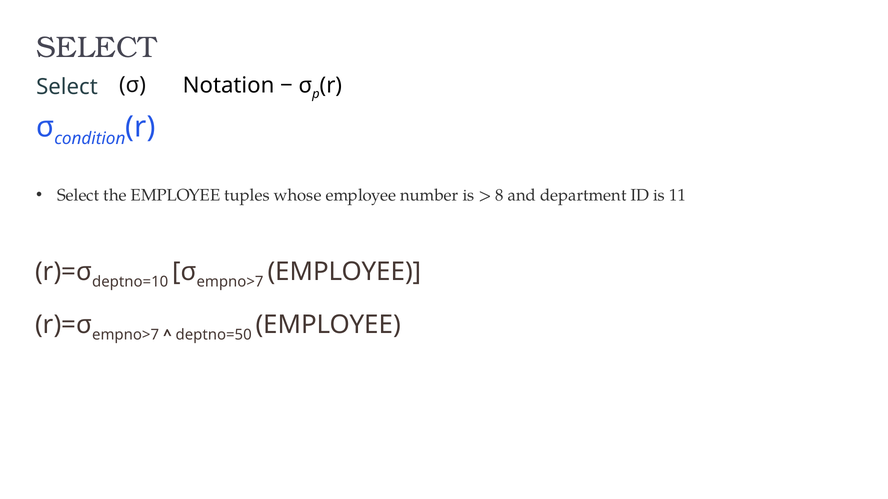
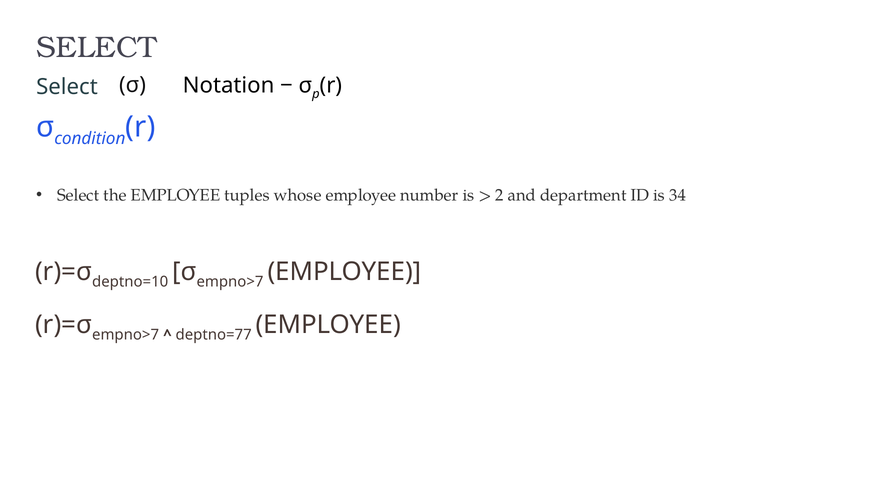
8: 8 -> 2 (500, 195)
11: 11 -> 34 (678, 195)
deptno=50: deptno=50 -> deptno=77 (214, 335)
